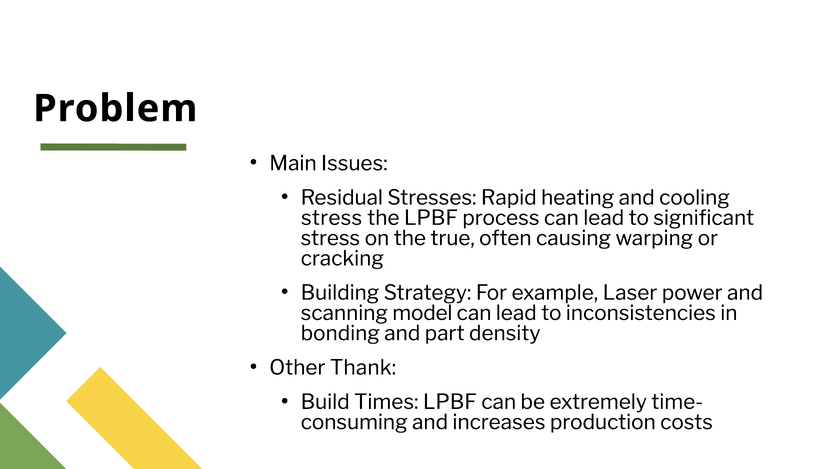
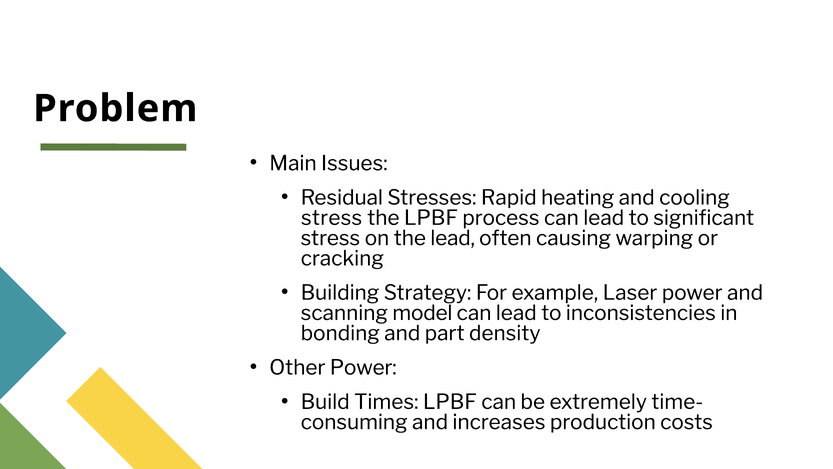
the true: true -> lead (453, 238)
Other Thank: Thank -> Power (363, 367)
